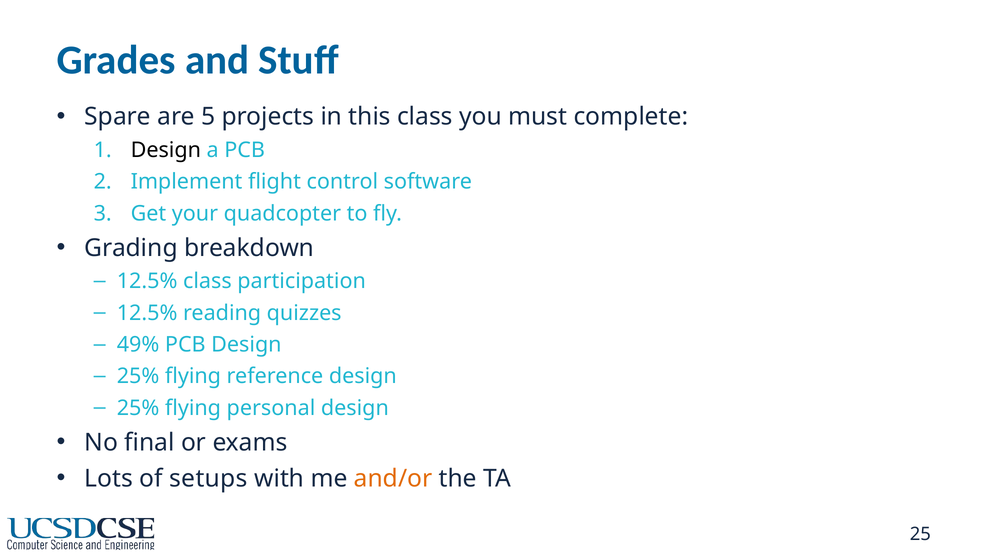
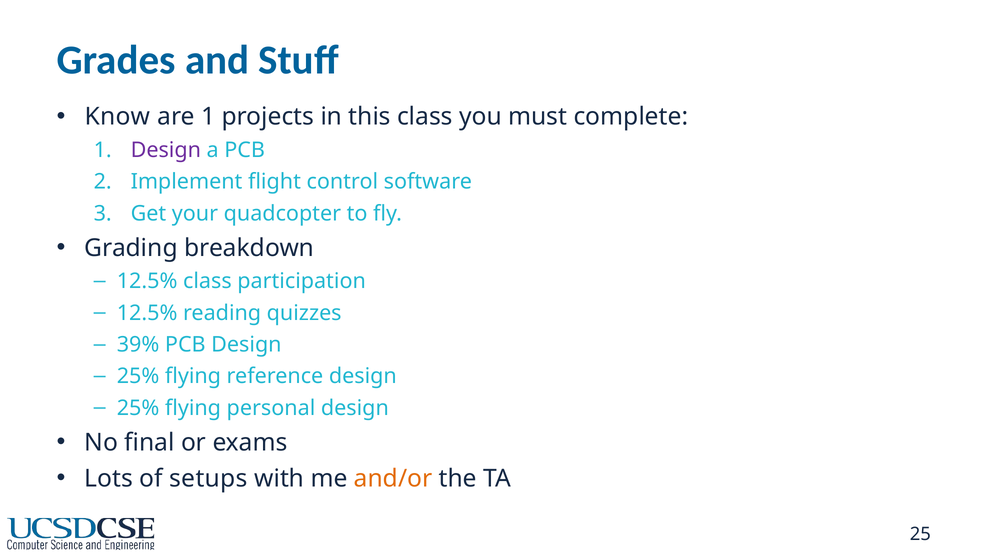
Spare: Spare -> Know (117, 117)
are 5: 5 -> 1 (208, 117)
Design colour: black -> purple (166, 150)
49%: 49% -> 39% (138, 344)
